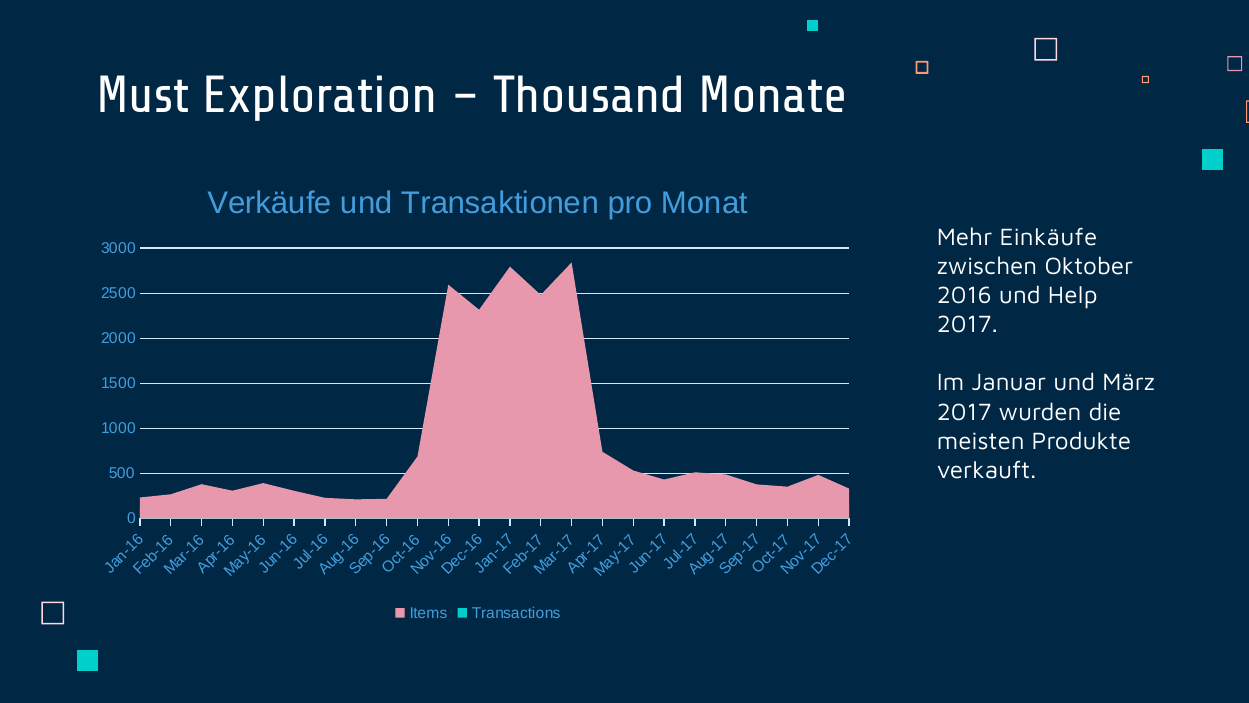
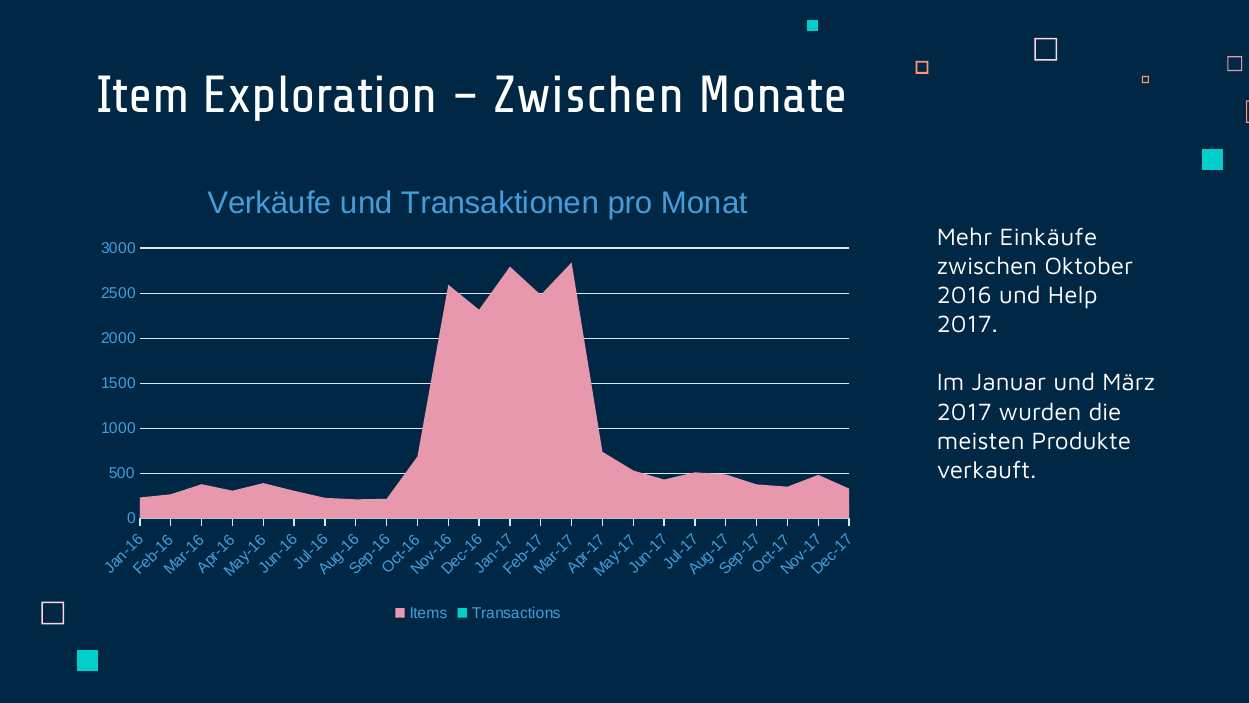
Must: Must -> Item (143, 95)
Thousand: Thousand -> Zwischen (589, 95)
